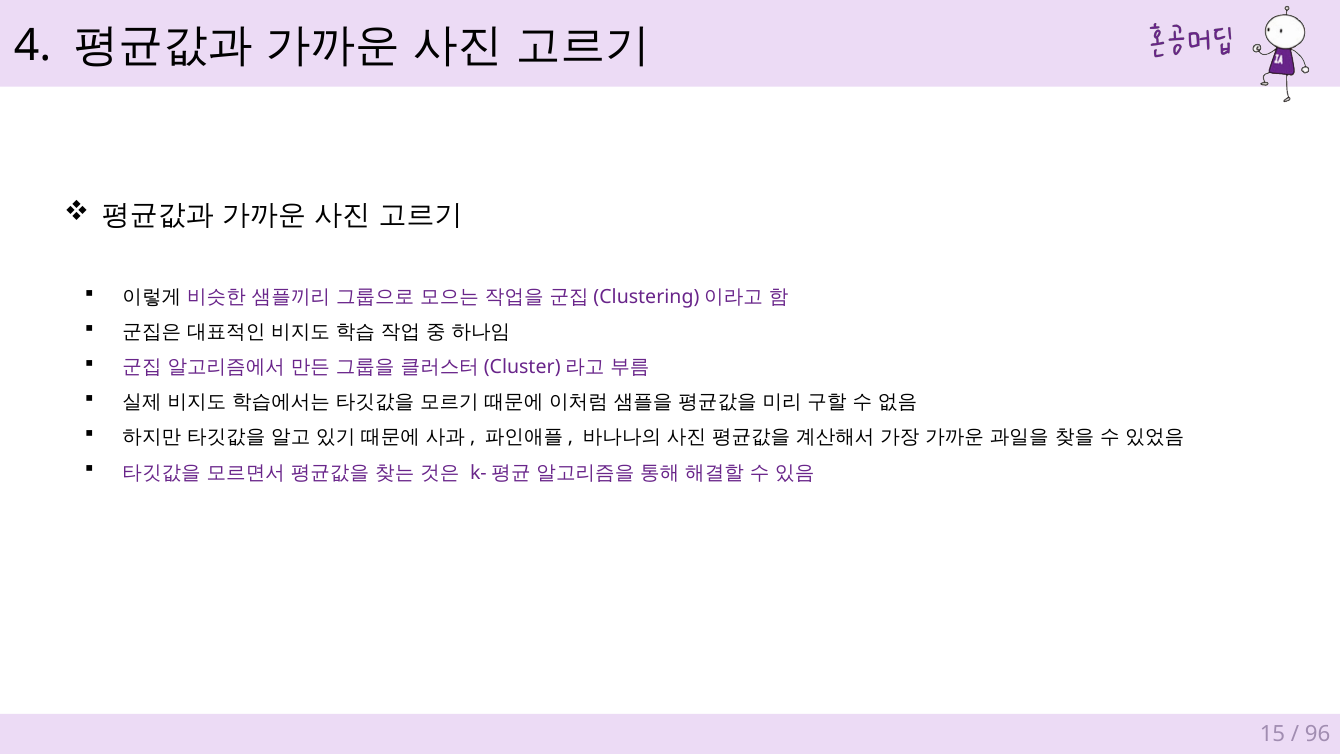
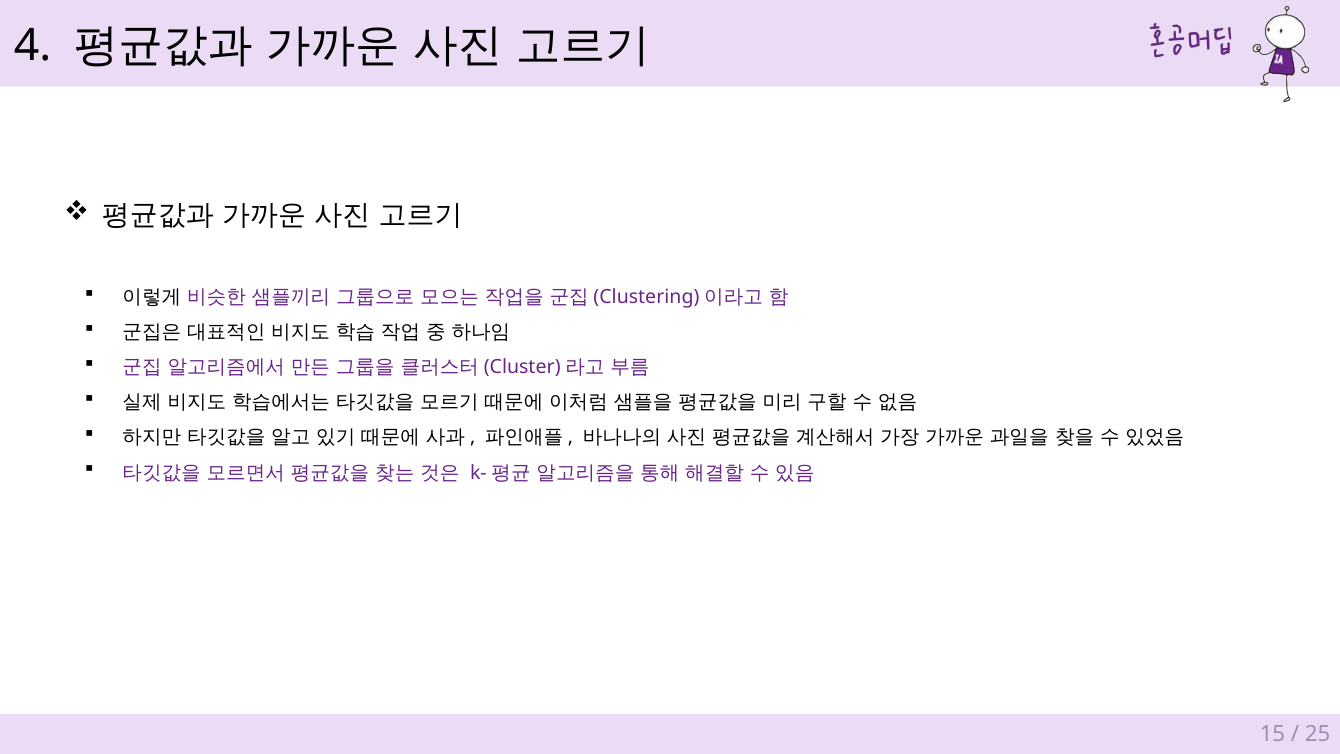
96: 96 -> 25 (1318, 733)
